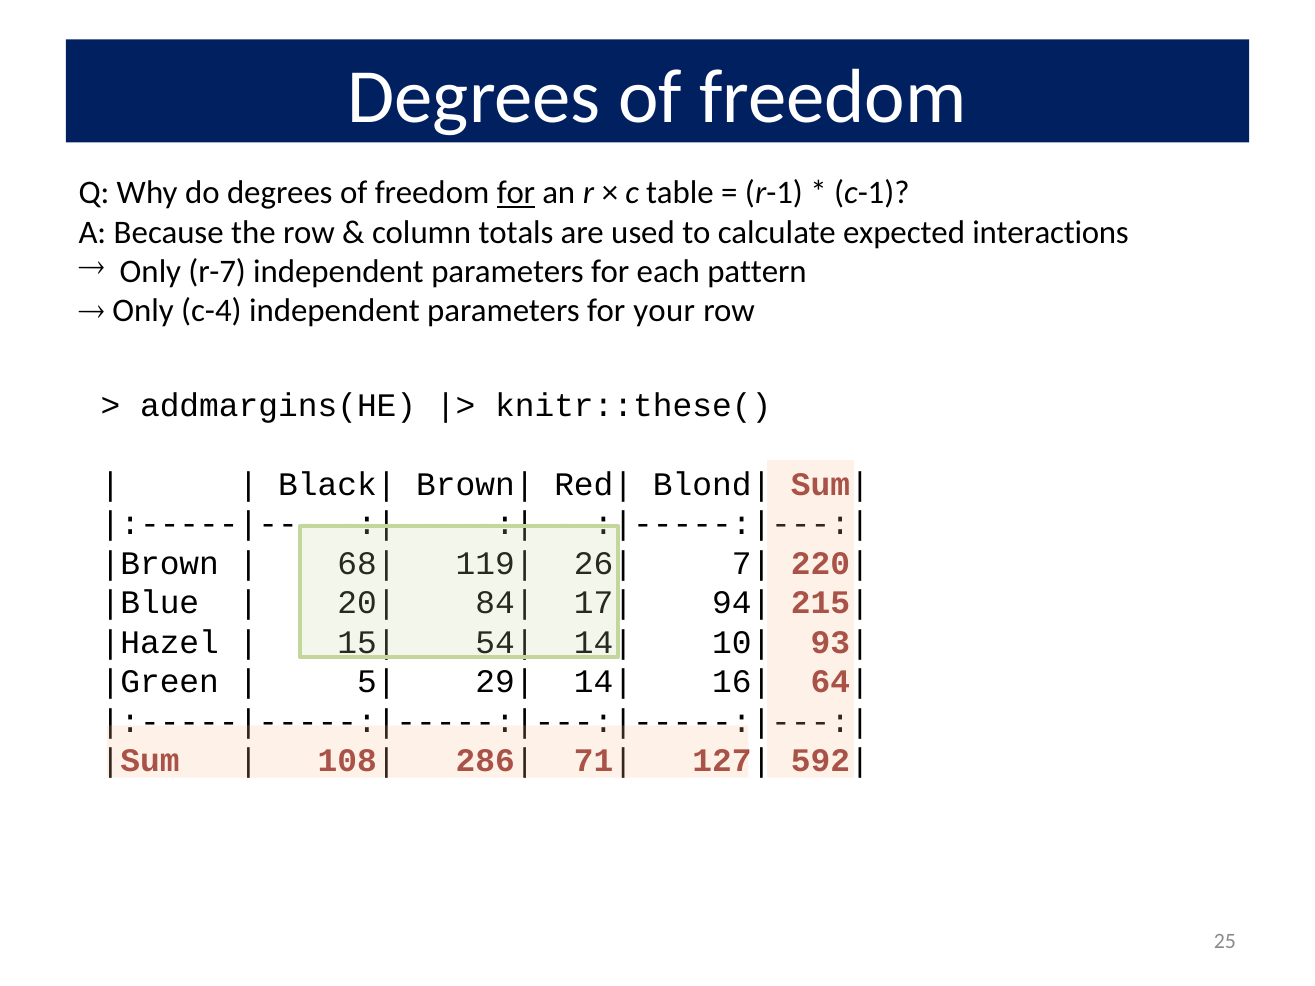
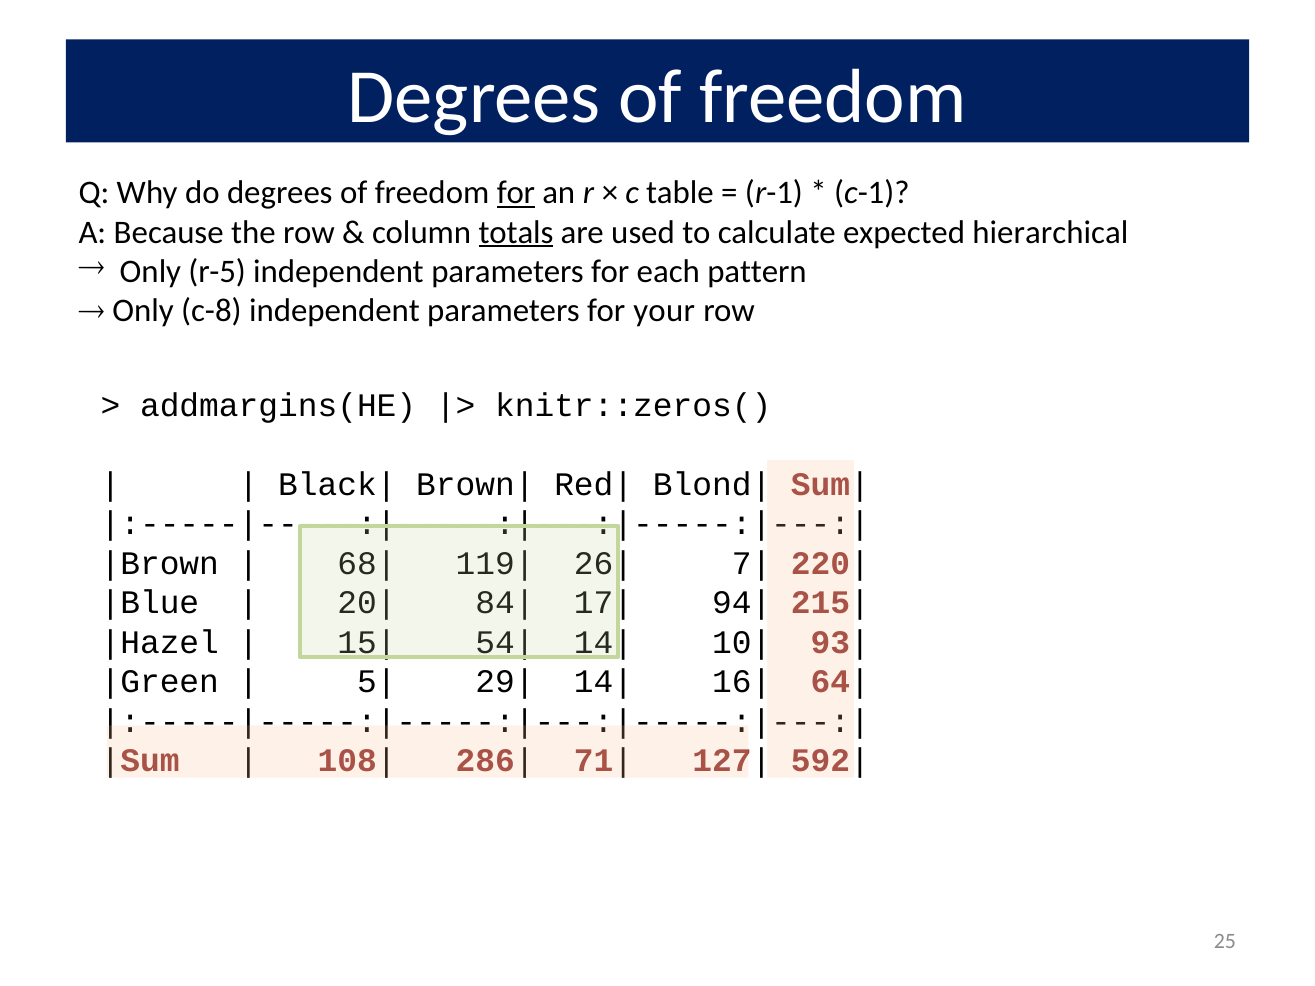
totals underline: none -> present (516, 232)
interactions: interactions -> hierarchical (1050, 232)
r-7: r-7 -> r-5 (217, 272)
c-4: c-4 -> c-8 (211, 311)
knitr::these(: knitr::these( -> knitr::zeros( (633, 406)
